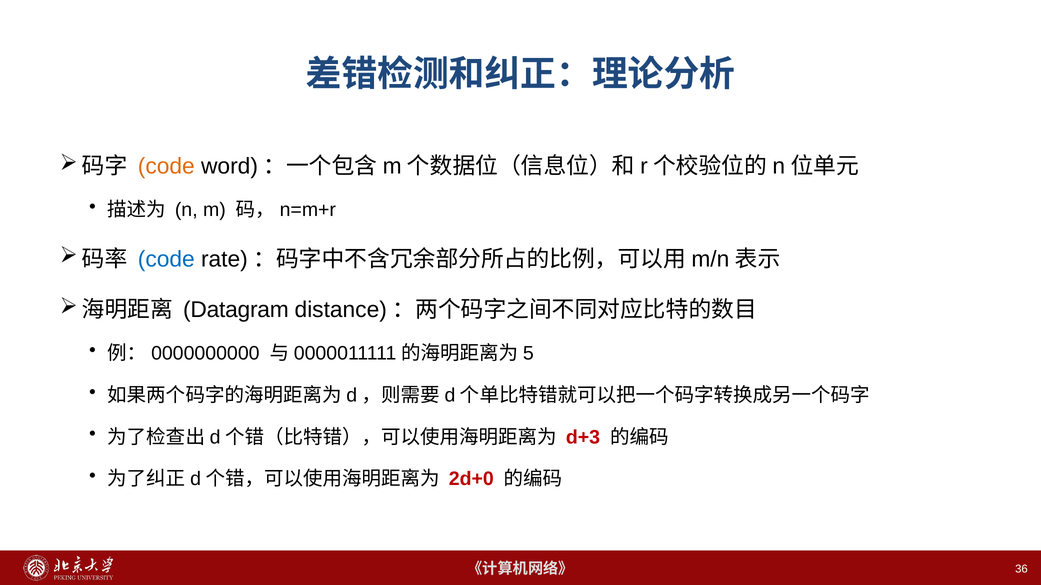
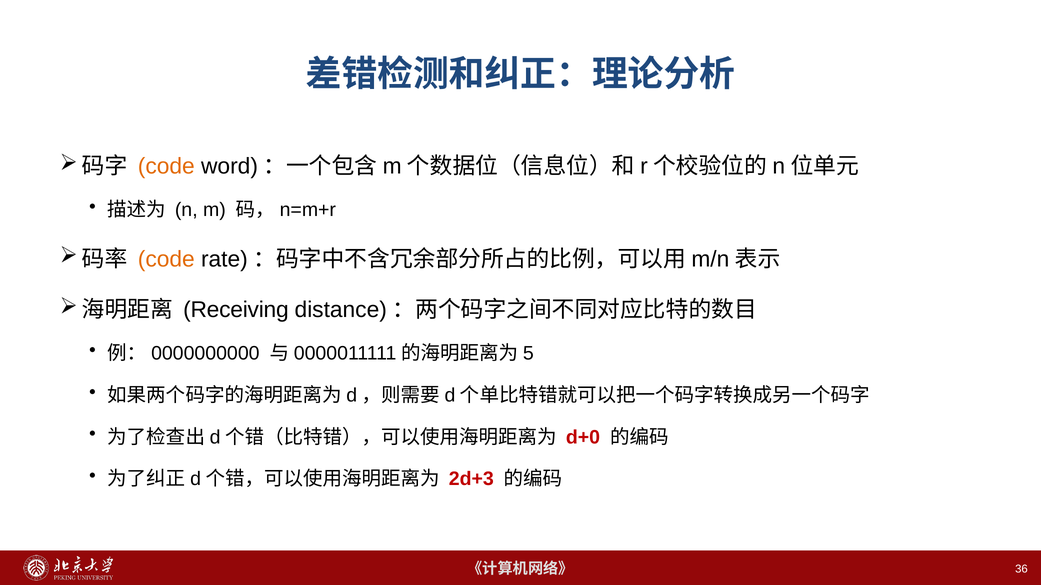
code colour: blue -> orange (166, 259)
Datagram: Datagram -> Receiving (236, 310)
d+3: d+3 -> d+0 (583, 438)
2d+0: 2d+0 -> 2d+3 (471, 479)
